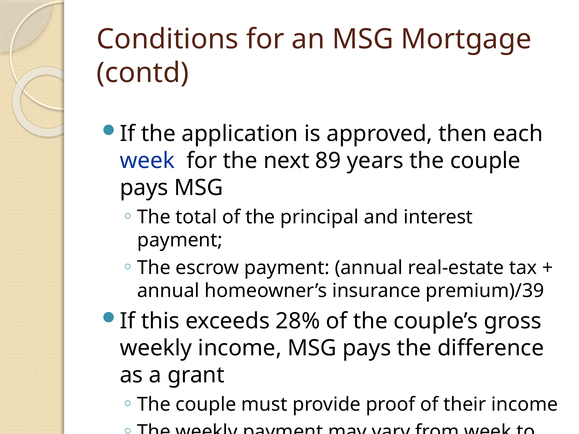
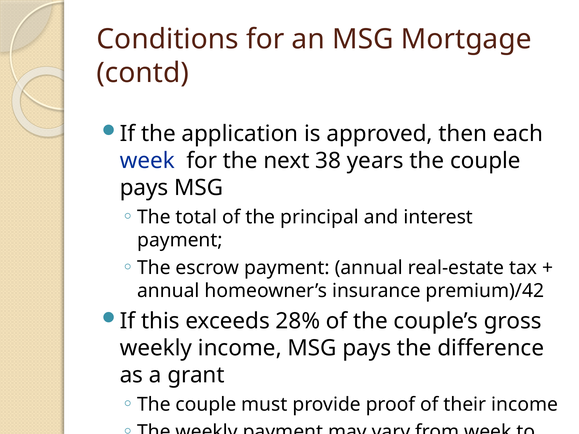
89: 89 -> 38 (328, 161)
premium)/39: premium)/39 -> premium)/42 (485, 291)
